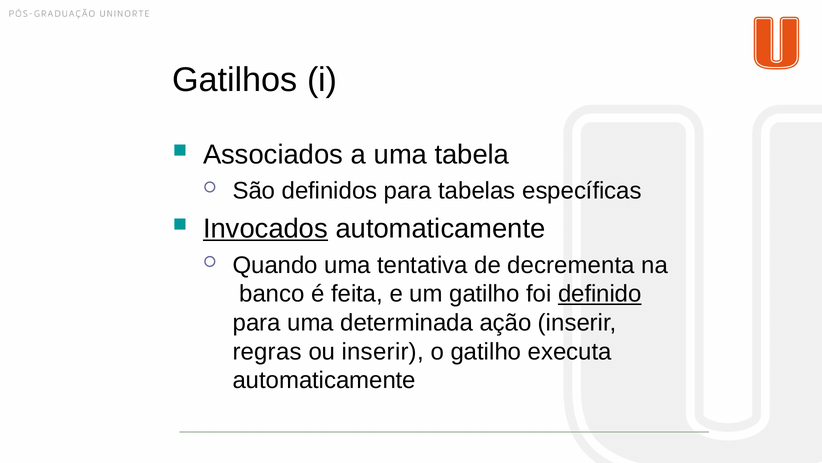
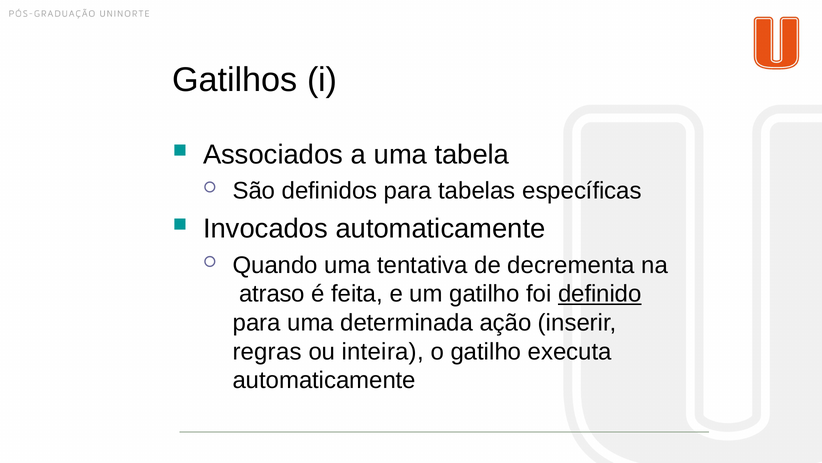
Invocados underline: present -> none (265, 228)
banco: banco -> atraso (272, 294)
ou inserir: inserir -> inteira (383, 351)
